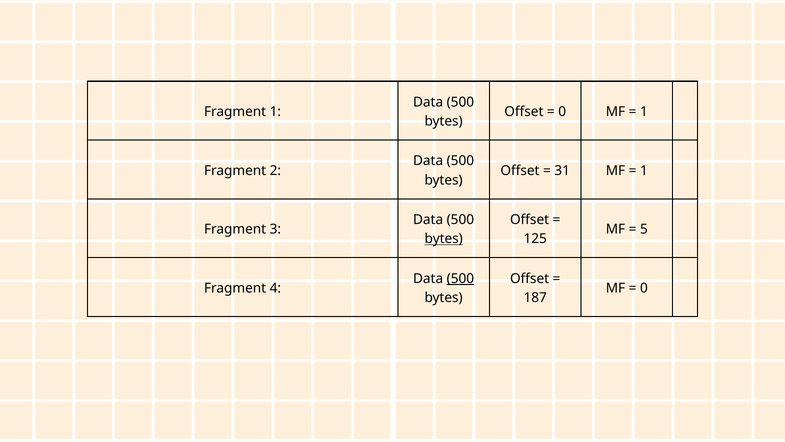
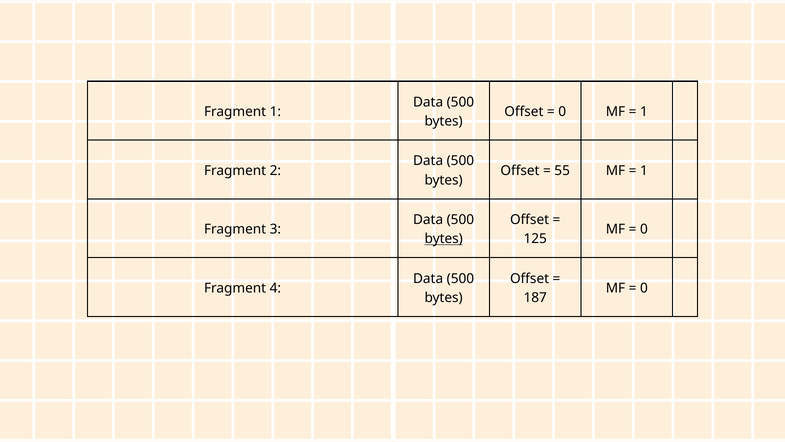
31: 31 -> 55 (562, 170)
5: 5 -> 0 (644, 229)
500 underline: present -> none (460, 278)
